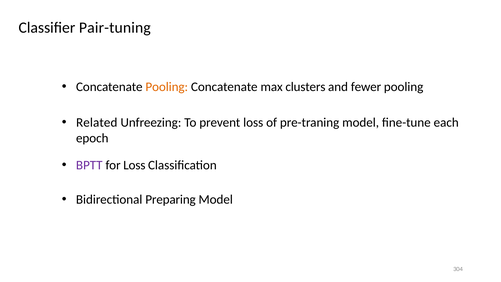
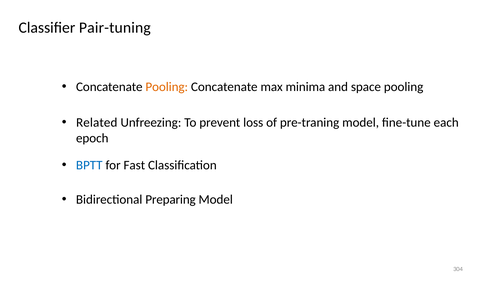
clusters: clusters -> minima (305, 87)
fewer: fewer -> space (366, 87)
BPTT colour: purple -> blue (89, 165)
for Loss: Loss -> Fast (134, 165)
